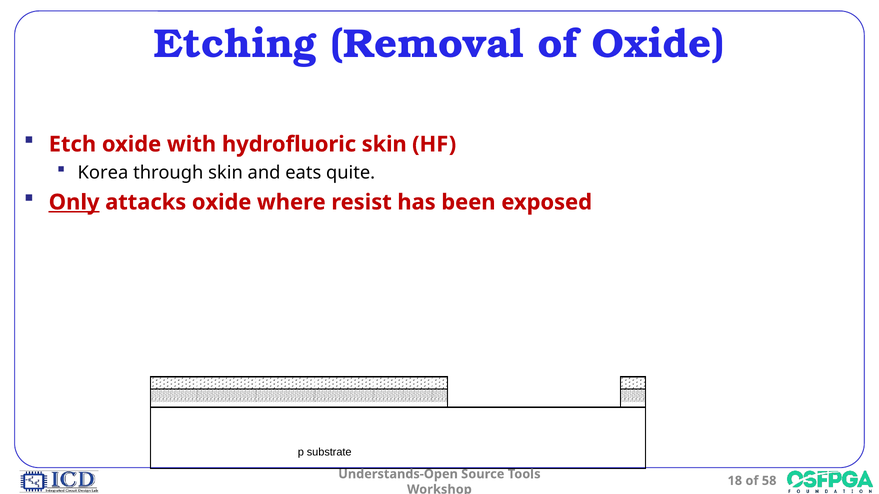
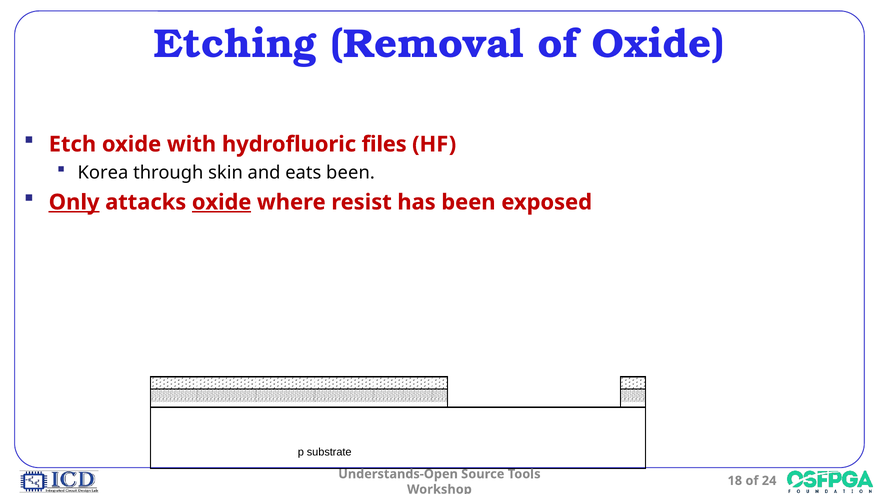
hydrofluoric skin: skin -> files (384, 144)
eats quite: quite -> been (351, 173)
oxide underline: none -> present (222, 202)
58: 58 -> 24 (769, 481)
